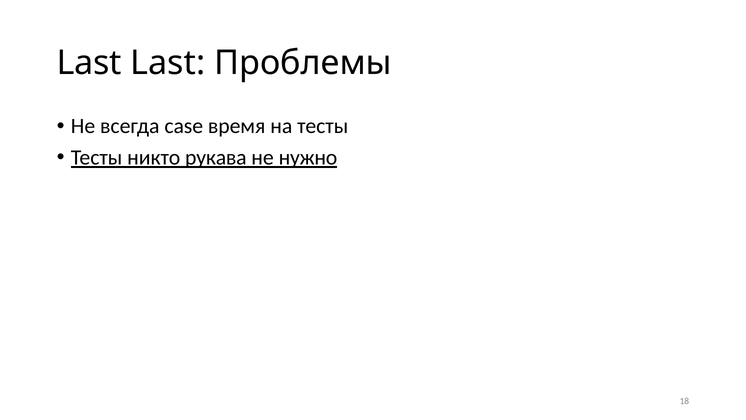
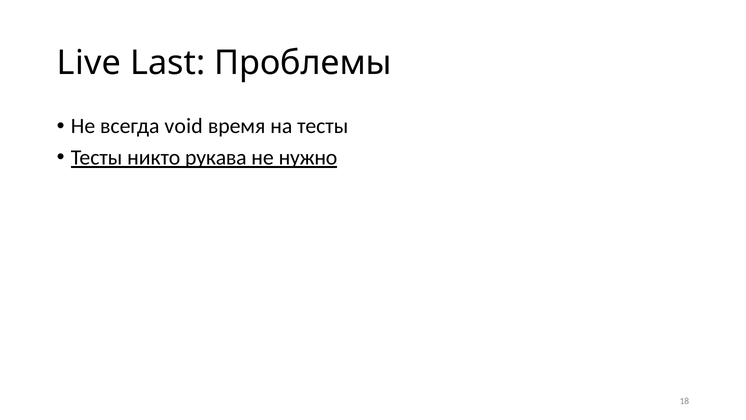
Last: Last -> Live (89, 63)
case: case -> void (184, 126)
